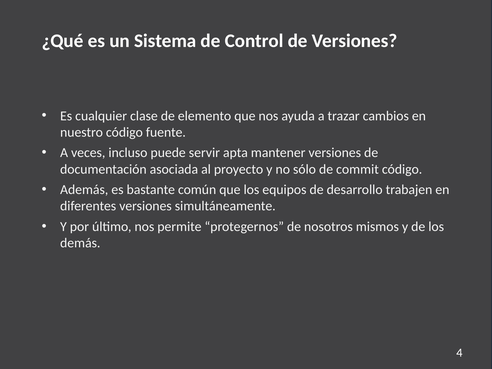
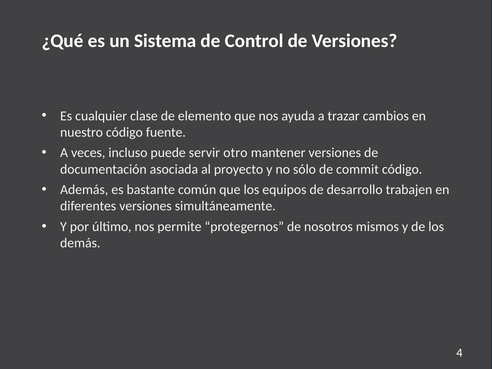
apta: apta -> otro (235, 153)
